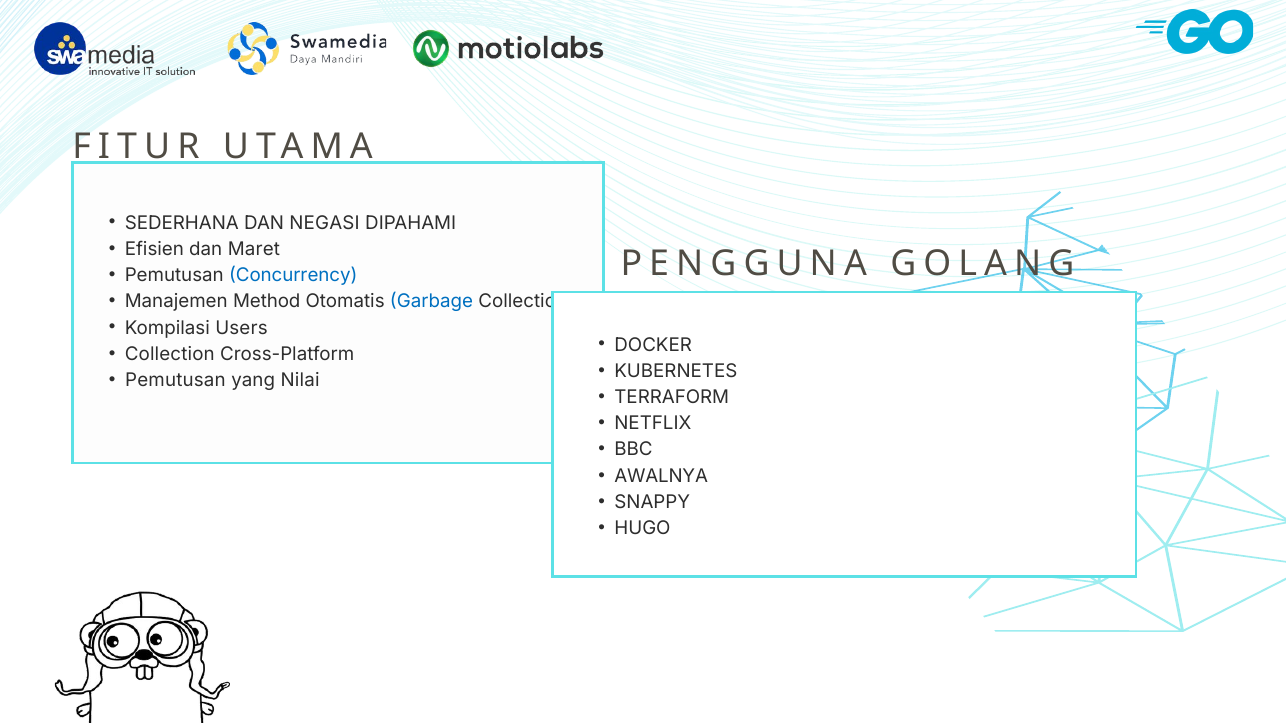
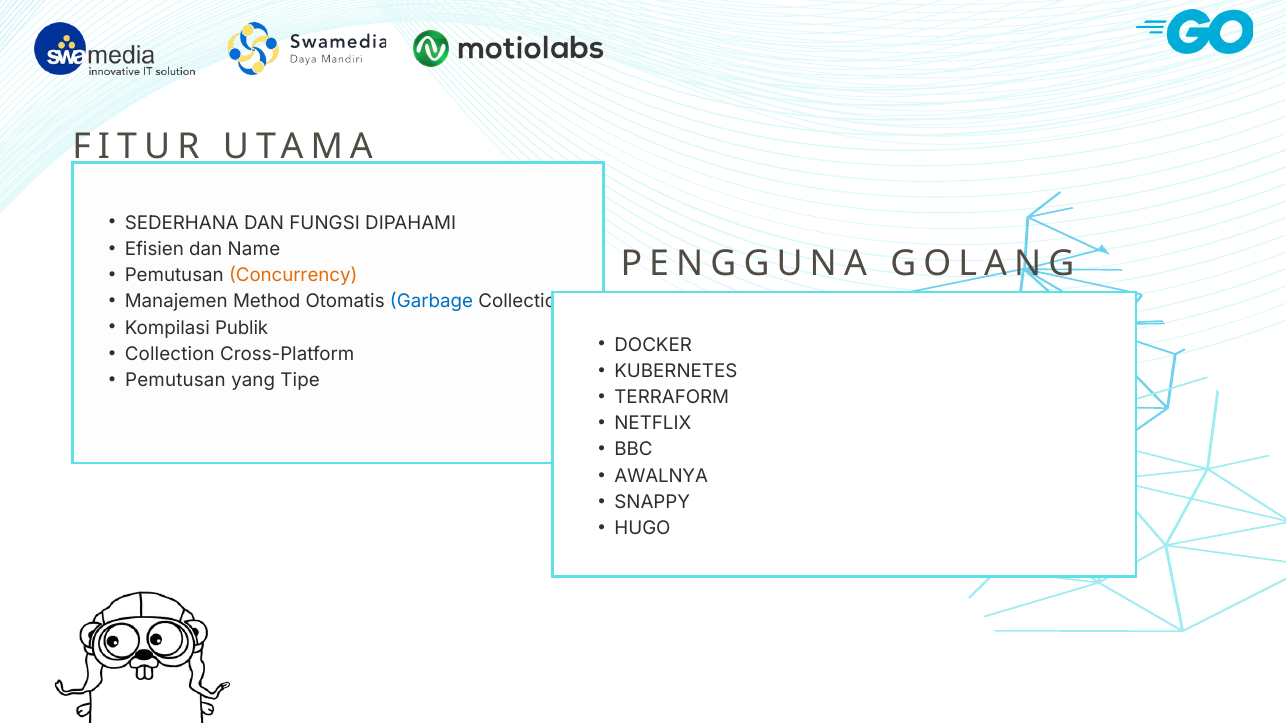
NEGASI: NEGASI -> FUNGSI (325, 223)
Maret: Maret -> Name (254, 249)
Concurrency colour: blue -> orange (293, 275)
Users: Users -> Publik (242, 328)
Nilai: Nilai -> Tipe (300, 380)
